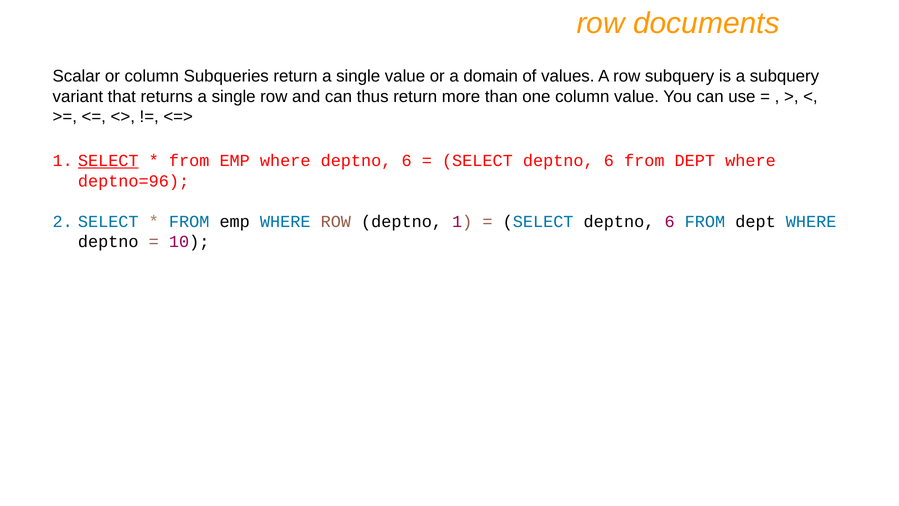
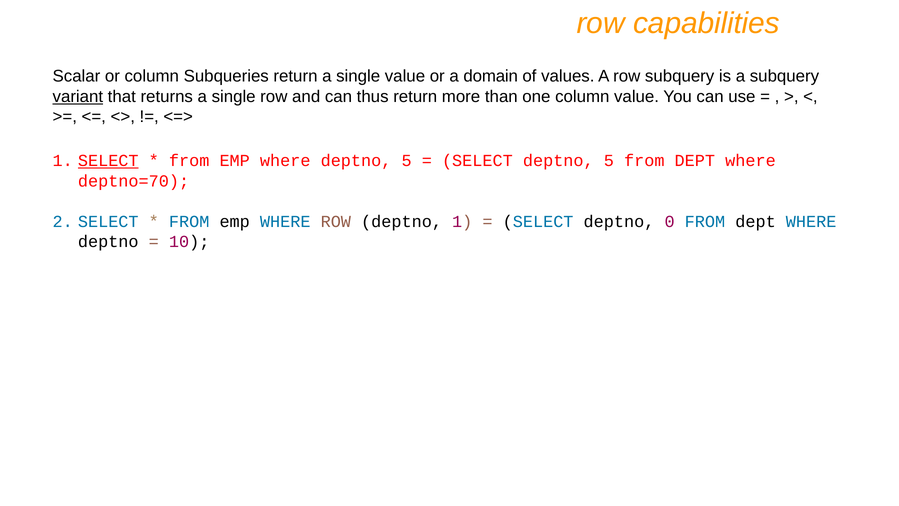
documents: documents -> capabilities (707, 23)
variant underline: none -> present (78, 97)
where deptno 6: 6 -> 5 (407, 161)
6: 6 -> 5 (609, 161)
deptno=96: deptno=96 -> deptno=70 (134, 181)
6: 6 -> 0 (670, 221)
